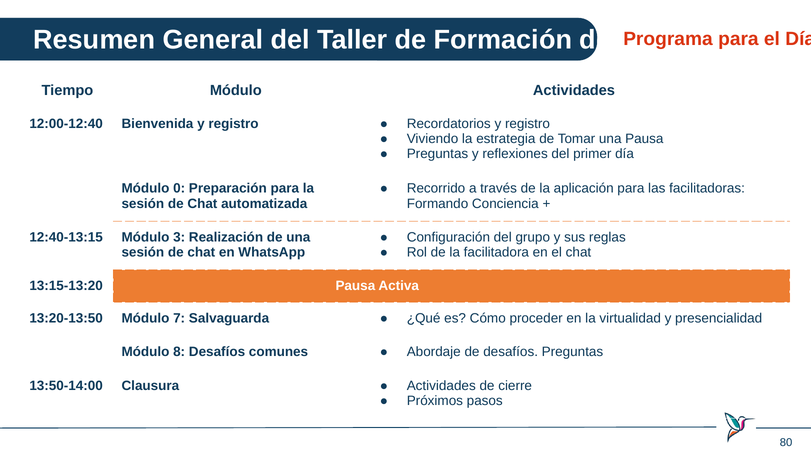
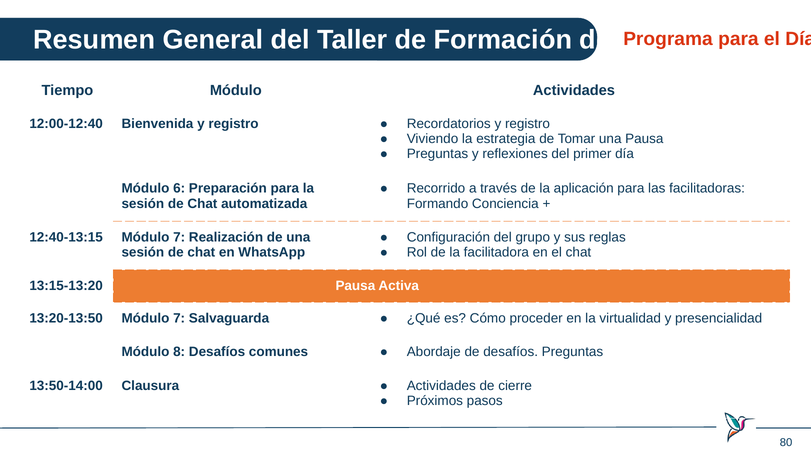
0: 0 -> 6 (179, 189)
12:40-13:15 Módulo 3: 3 -> 7 (179, 237)
